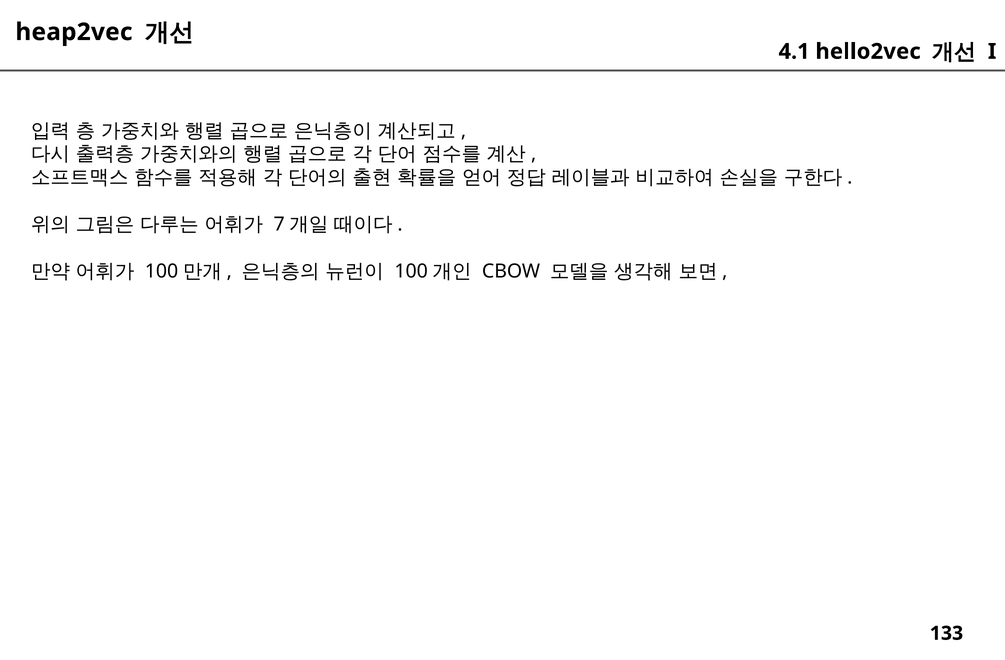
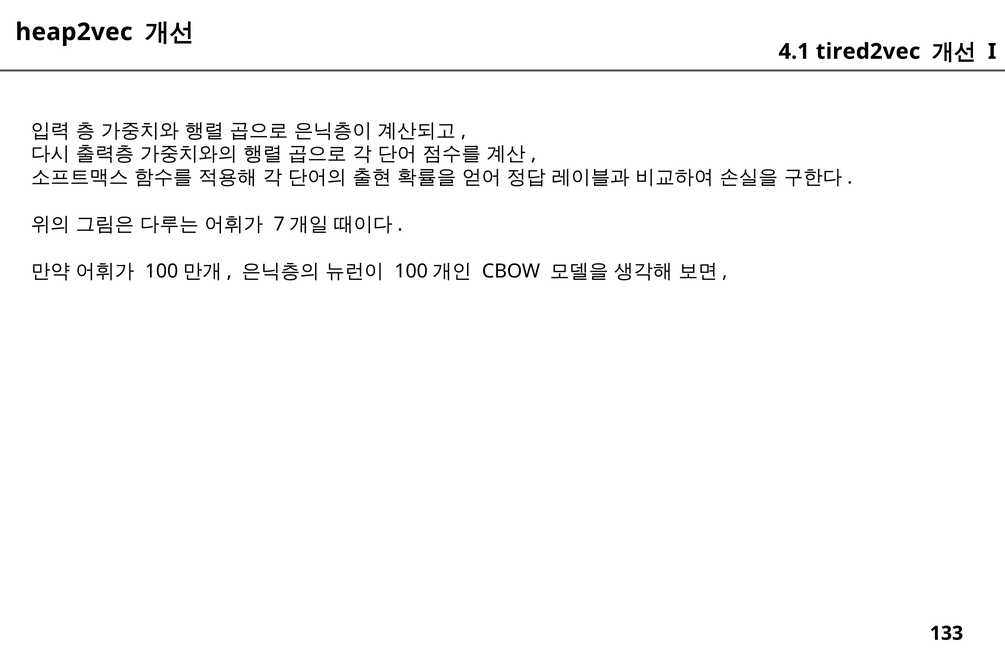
hello2vec: hello2vec -> tired2vec (868, 52)
